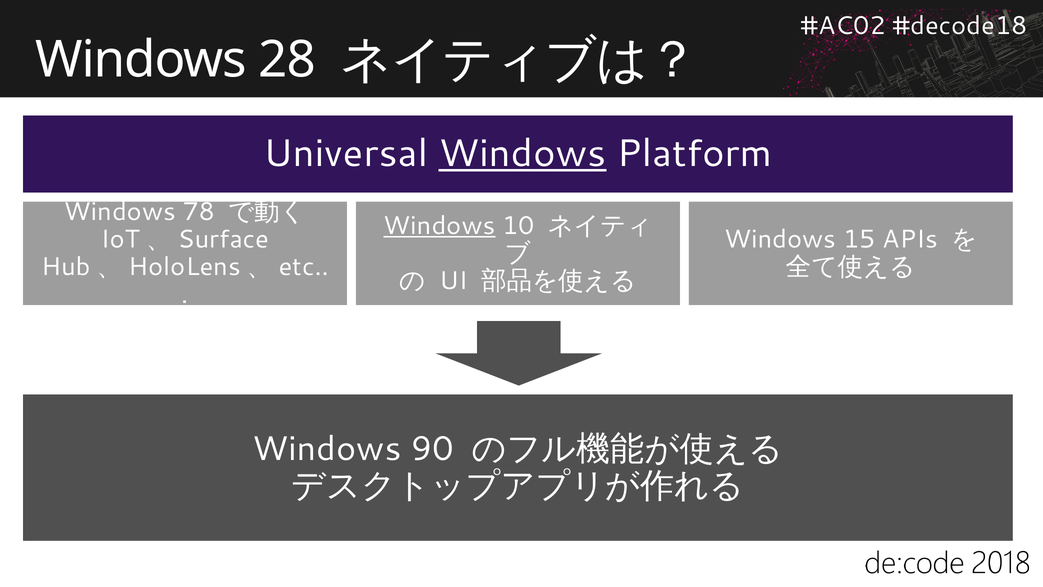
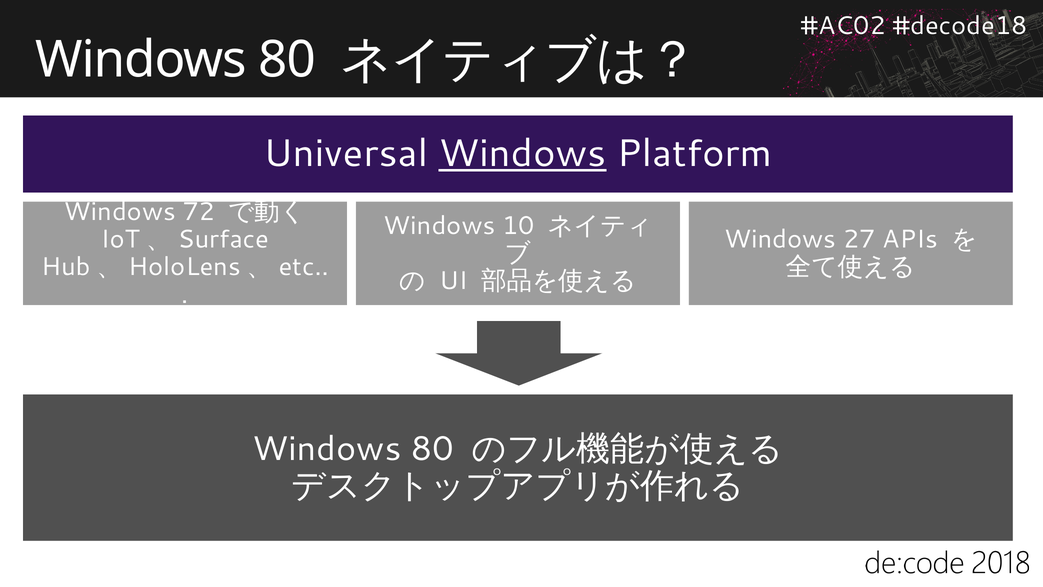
28: 28 -> 80 (287, 60)
78: 78 -> 72 (199, 212)
Windows underline: present -> none (439, 225)
15: 15 -> 27 (859, 239)
90: 90 -> 80 (432, 449)
